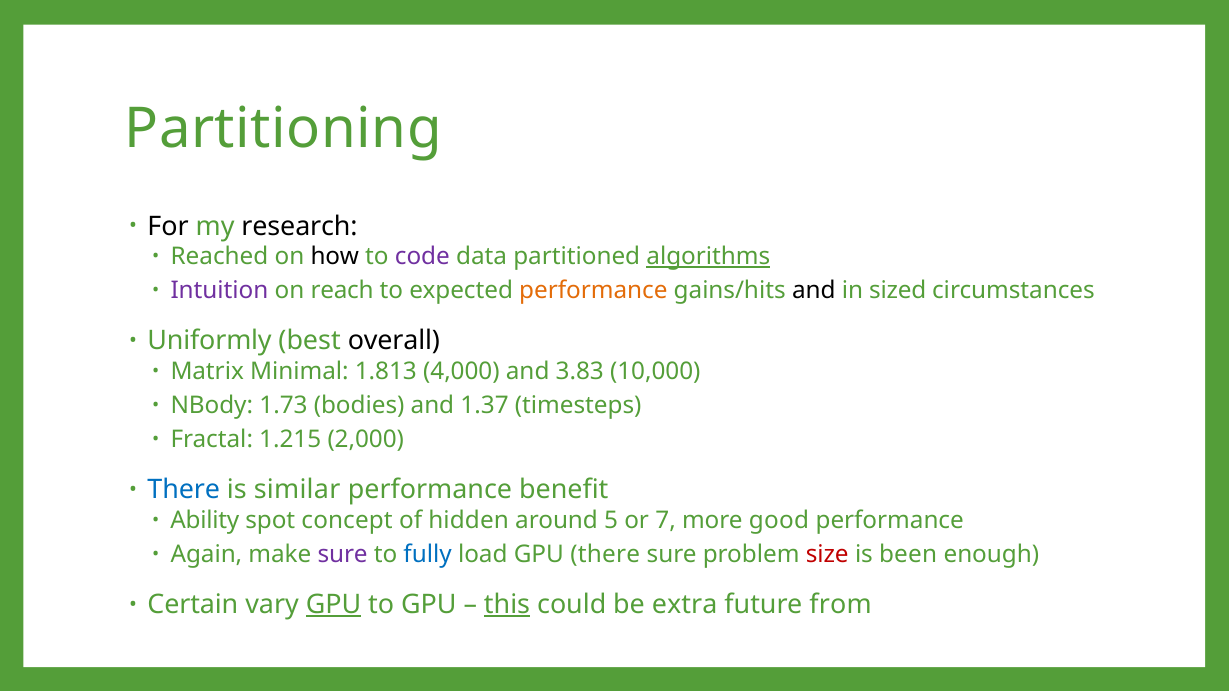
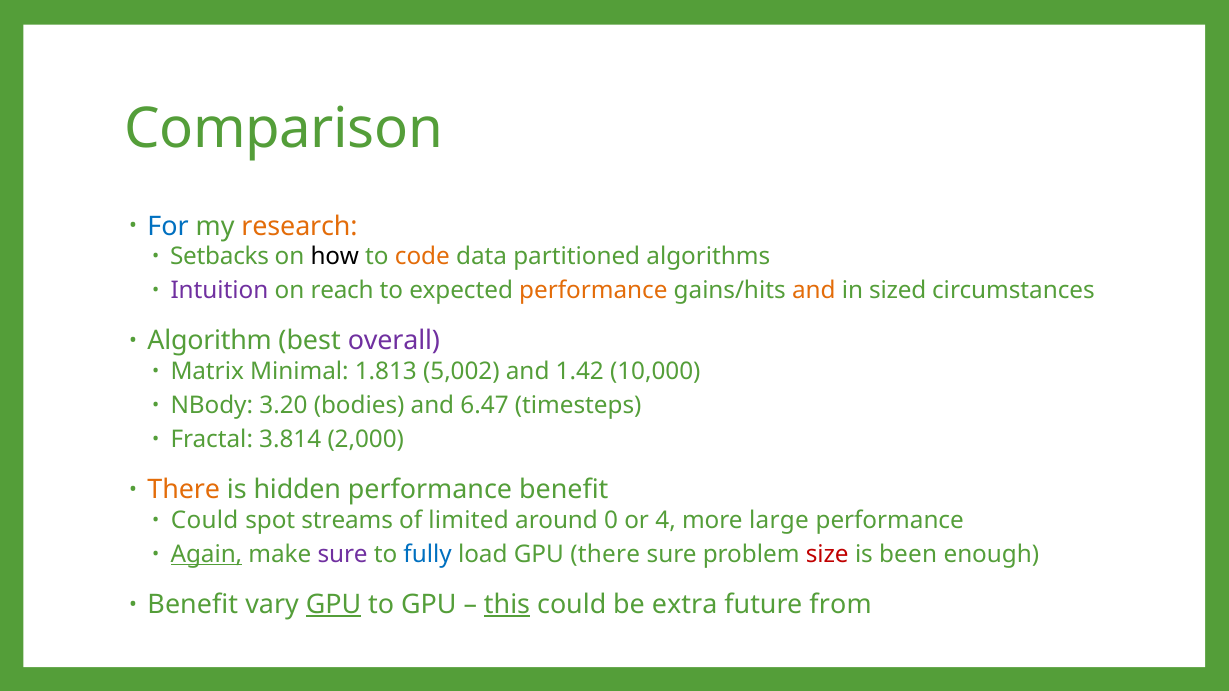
Partitioning: Partitioning -> Comparison (284, 129)
For colour: black -> blue (168, 226)
research colour: black -> orange (300, 226)
Reached: Reached -> Setbacks (220, 257)
code colour: purple -> orange (422, 257)
algorithms underline: present -> none (708, 257)
and colour: black -> orange (814, 291)
Uniformly: Uniformly -> Algorithm (210, 341)
overall colour: black -> purple (394, 341)
4,000: 4,000 -> 5,002 (461, 371)
3.83: 3.83 -> 1.42 (580, 371)
1.73: 1.73 -> 3.20 (283, 405)
1.37: 1.37 -> 6.47 (485, 405)
1.215: 1.215 -> 3.814 (290, 439)
There colour: blue -> orange (184, 490)
similar: similar -> hidden (297, 490)
Ability: Ability -> Could (205, 520)
concept: concept -> streams (347, 520)
hidden: hidden -> limited (469, 520)
5: 5 -> 0 (611, 520)
7: 7 -> 4 (666, 520)
good: good -> large (779, 520)
Again underline: none -> present (206, 554)
Certain: Certain -> Benefit (193, 605)
